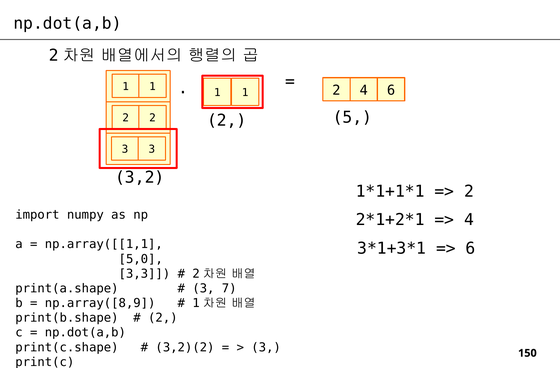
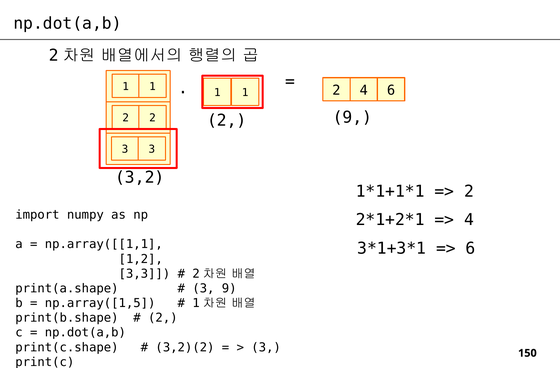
5: 5 -> 9 (352, 117)
5,0: 5,0 -> 1,2 (141, 259)
3 7: 7 -> 9 (229, 288)
np.array([8,9: np.array([8,9 -> np.array([1,5 (100, 303)
